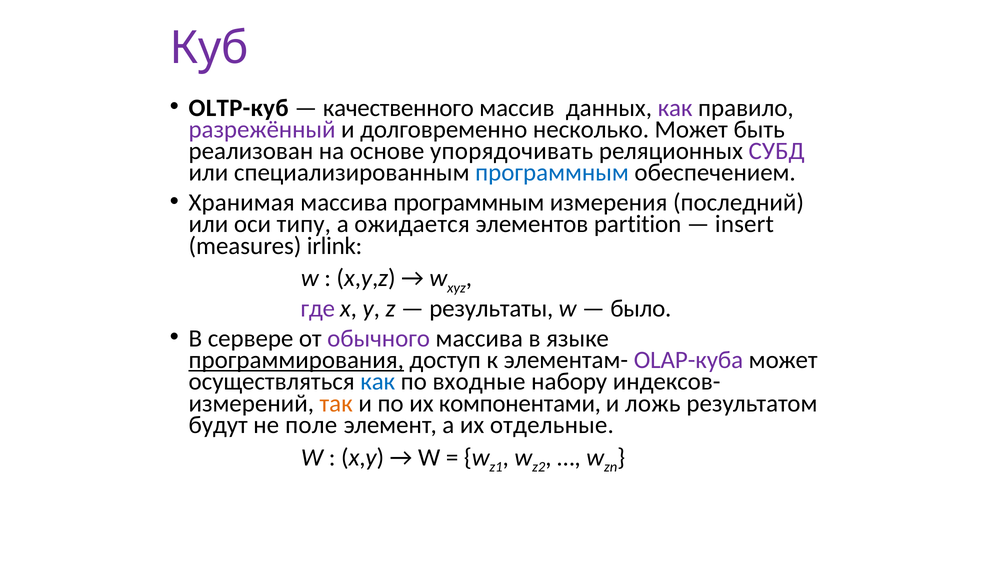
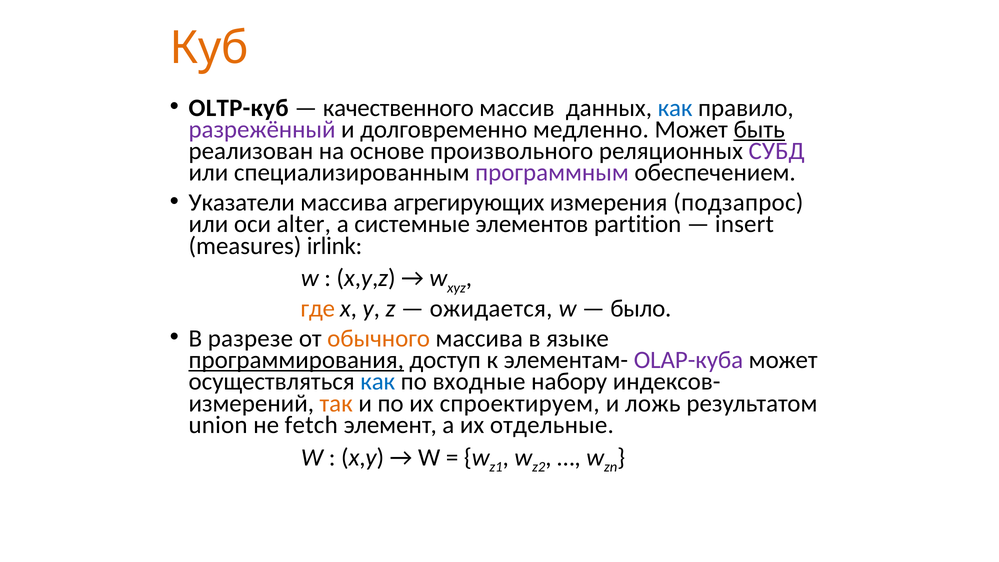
Куб colour: purple -> orange (209, 48)
как colour: purple -> blue (675, 108)
несколько: несколько -> медленно (591, 129)
быть underline: none -> present (759, 129)
упорядочивать: упорядочивать -> произвольного (512, 151)
программным colour: blue -> purple (552, 173)
Хранимая: Хранимая -> Указатели (242, 203)
массива программным: программным -> агрегирующих (469, 203)
последний: последний -> подзапрос (738, 203)
типу: типу -> alter (304, 224)
ожидается: ожидается -> системные (412, 224)
где colour: purple -> orange (318, 309)
результаты: результаты -> ожидается (491, 309)
сервере: сервере -> разрезе (250, 339)
обычного colour: purple -> orange (379, 339)
компонентами: компонентами -> спроектируем (520, 403)
будут: будут -> union (218, 425)
поле: поле -> fetch (311, 425)
